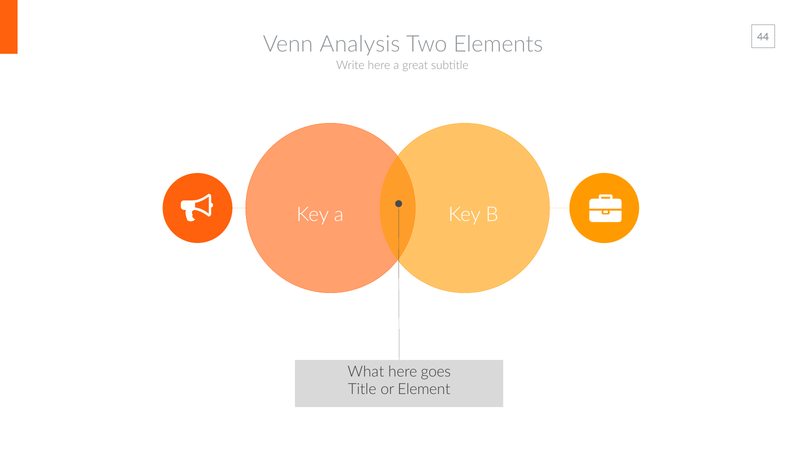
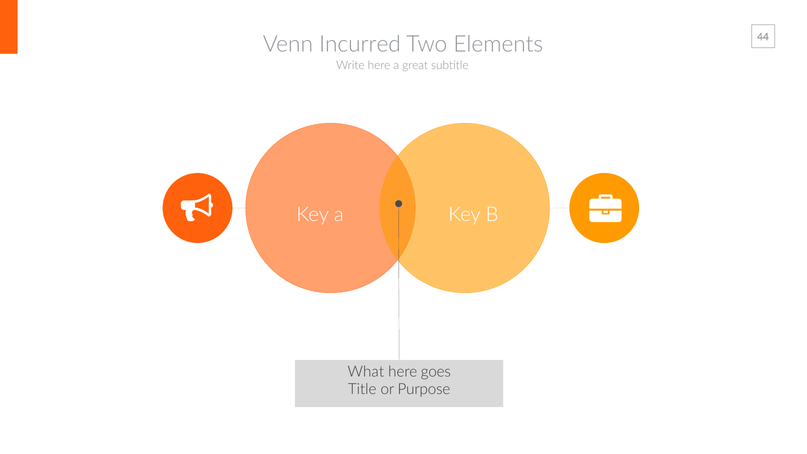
Analysis: Analysis -> Incurred (360, 44)
Element: Element -> Purpose (424, 389)
